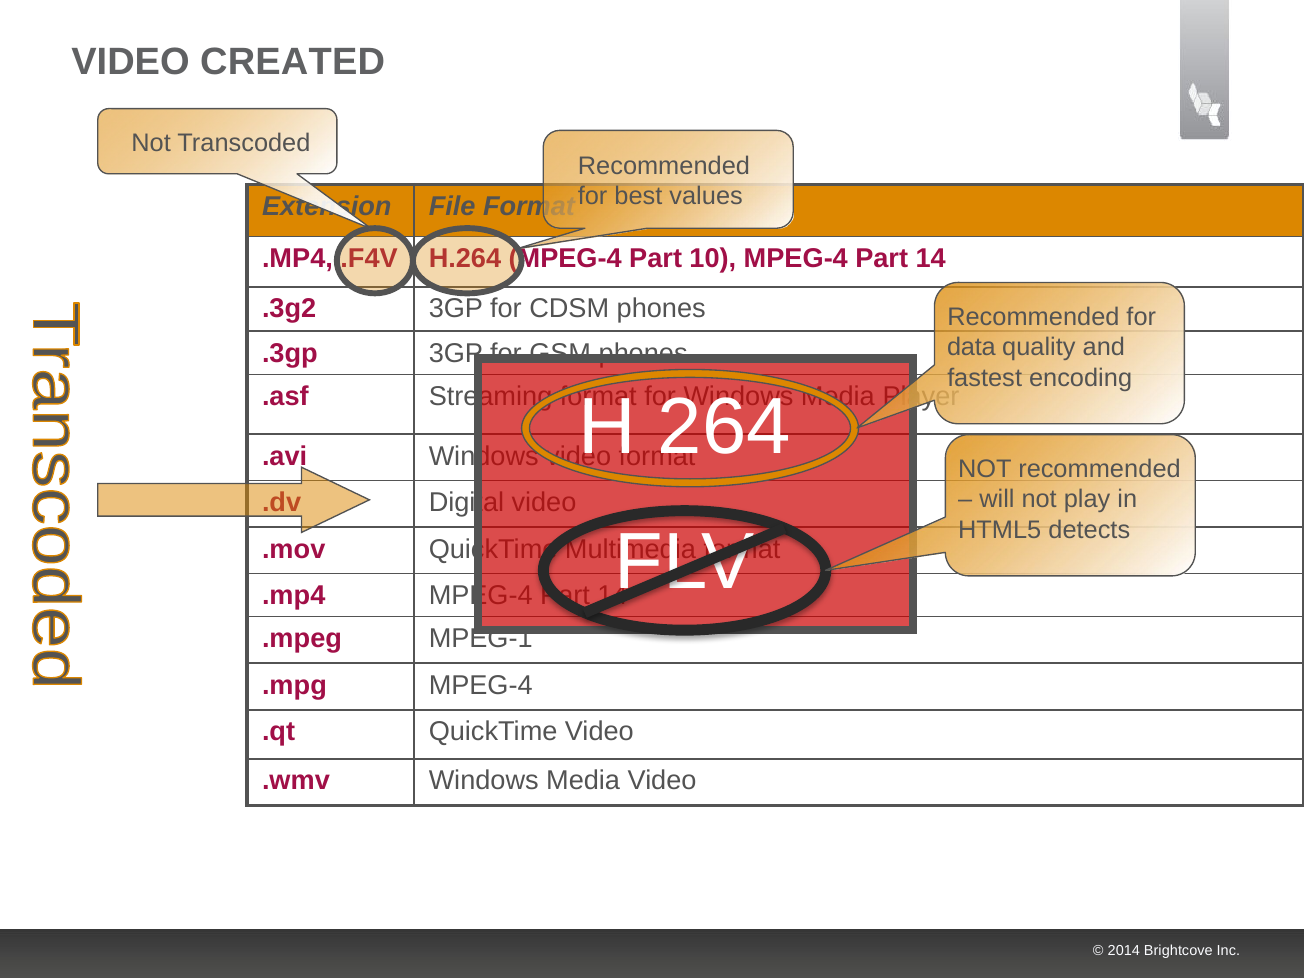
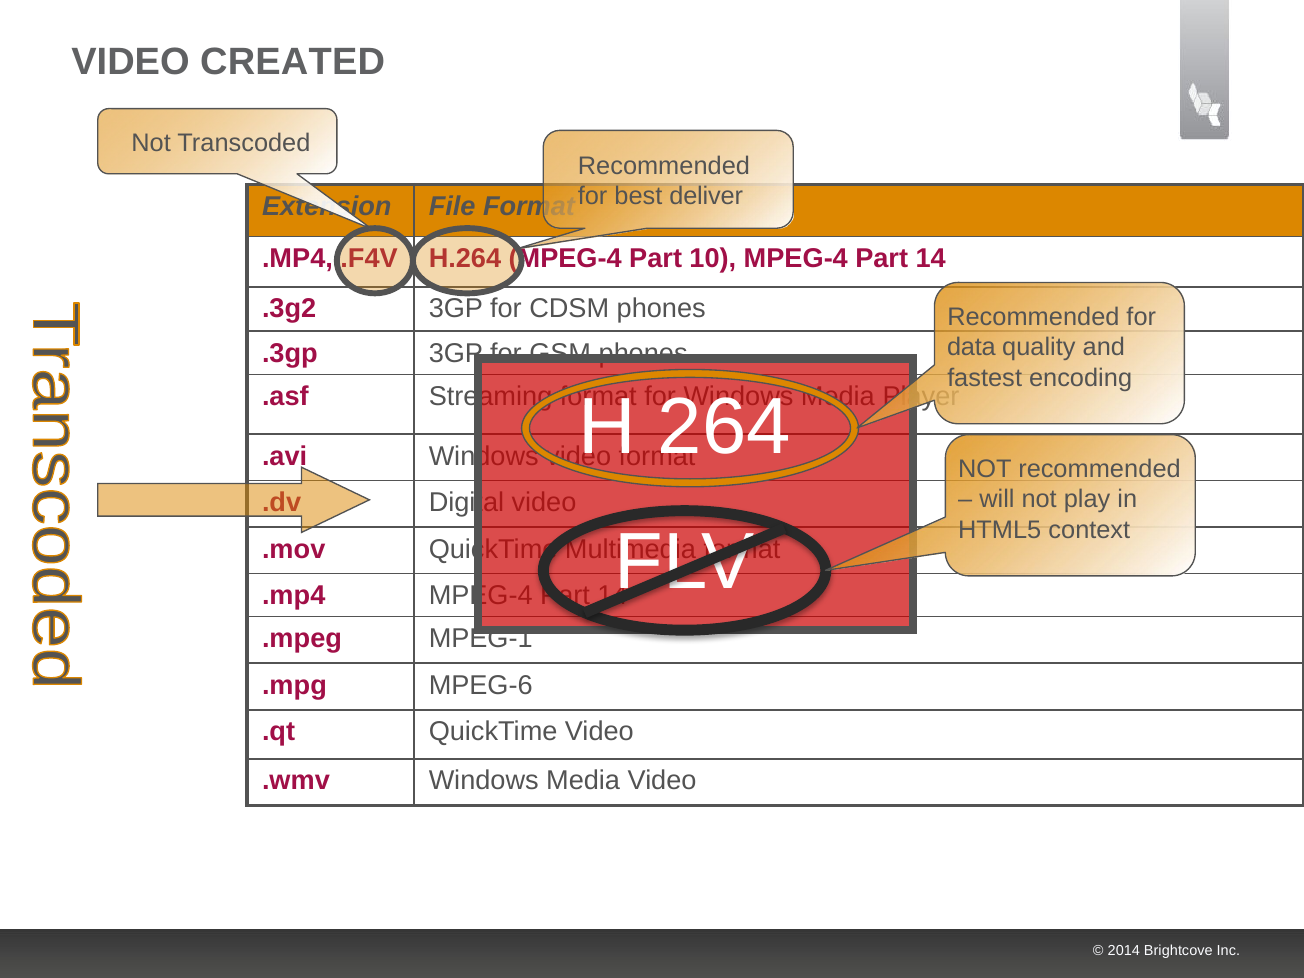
values: values -> deliver (706, 197)
detects: detects -> context (1089, 530)
.mpg MPEG-4: MPEG-4 -> MPEG-6 (481, 685)
